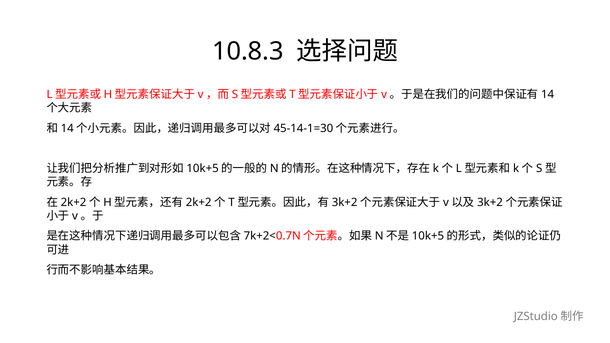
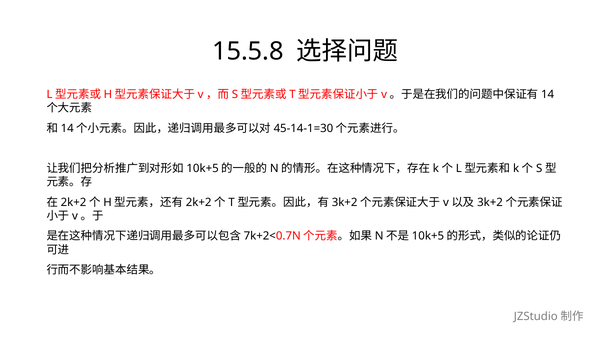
10.8.3: 10.8.3 -> 15.5.8 (248, 51)
